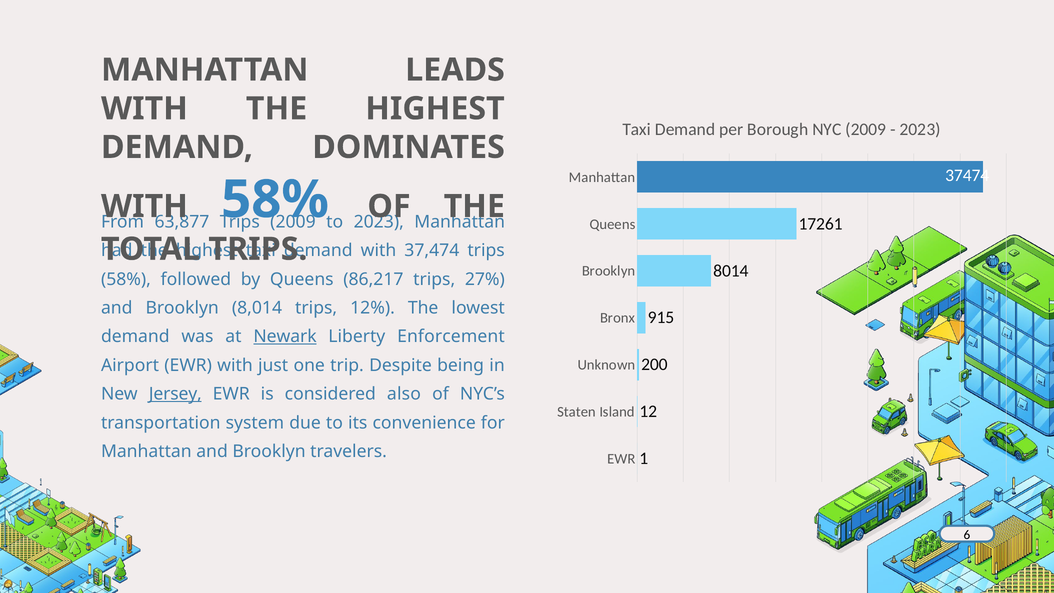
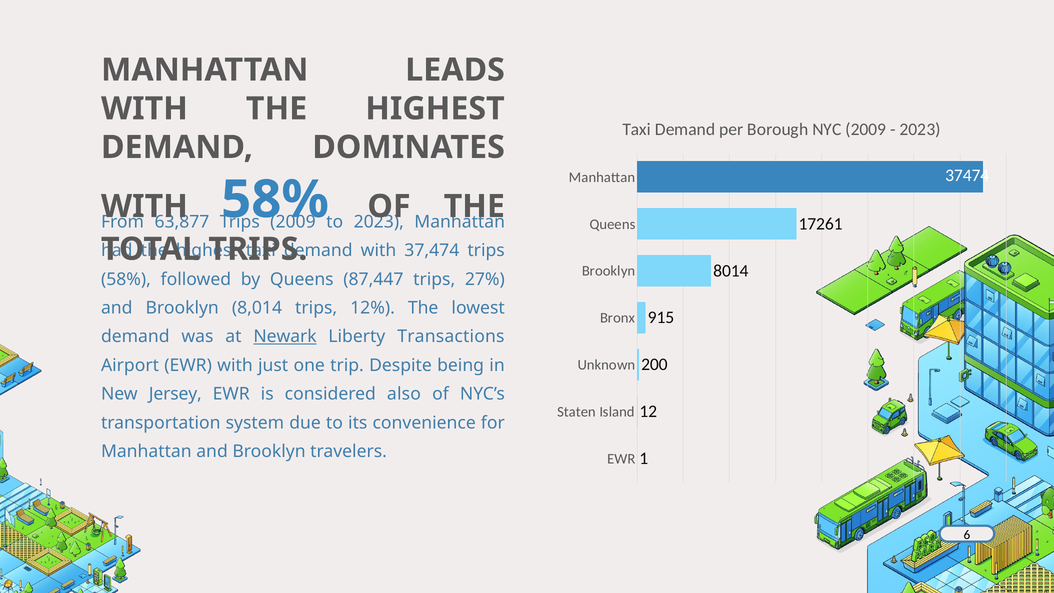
86,217: 86,217 -> 87,447 (373, 279)
Enforcement: Enforcement -> Transactions (451, 337)
Jersey underline: present -> none (175, 394)
